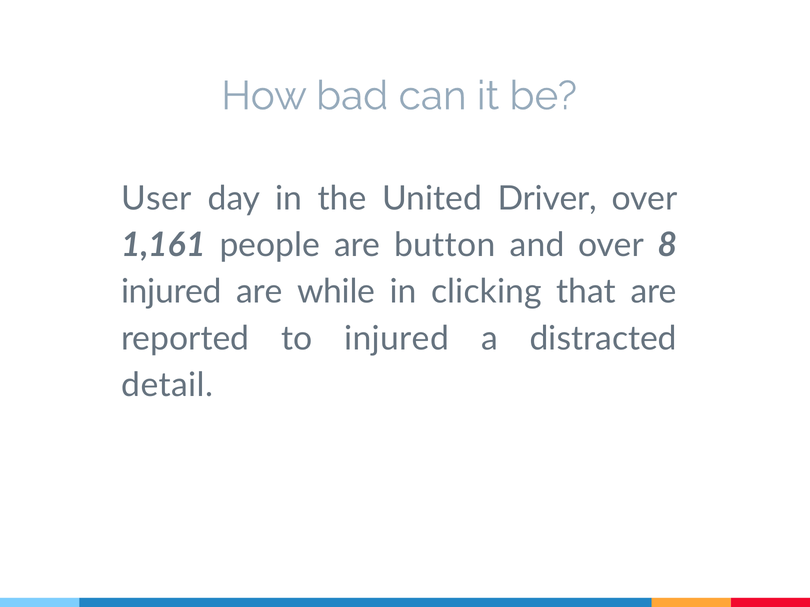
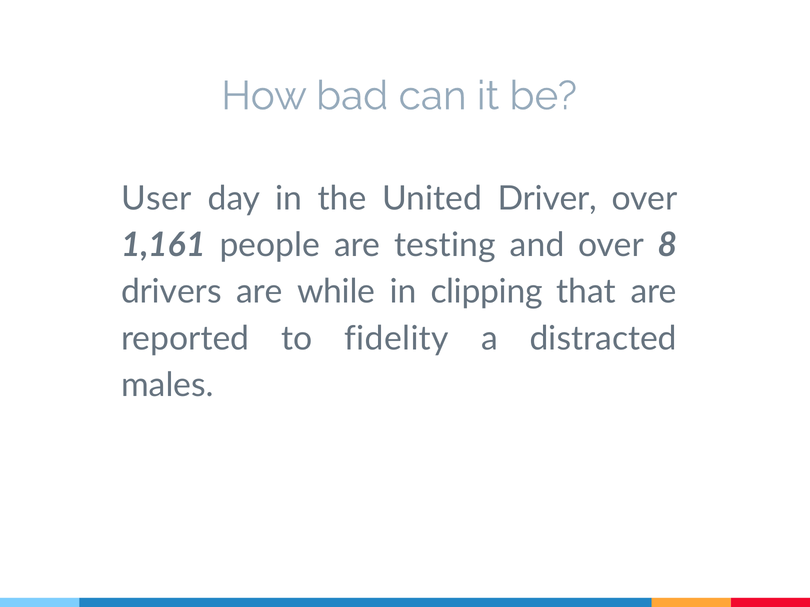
button: button -> testing (445, 246)
injured: injured -> drivers (171, 292)
clicking: clicking -> clipping (487, 292)
to injured: injured -> fidelity (396, 339)
detail: detail -> males (167, 385)
